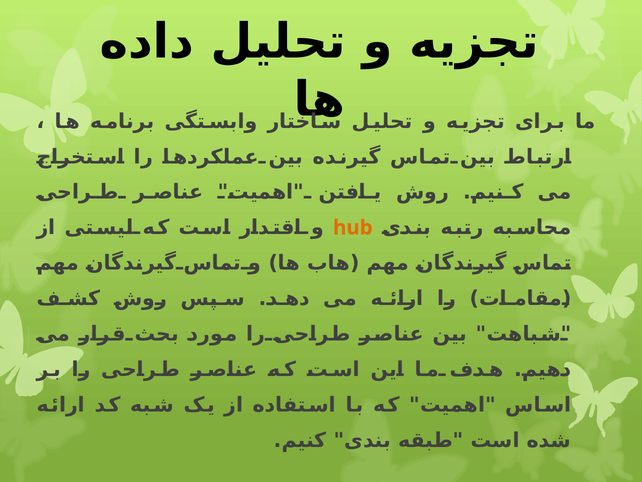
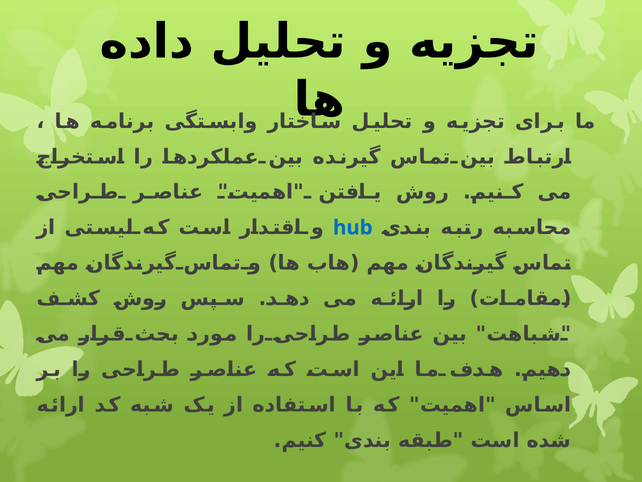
hub colour: orange -> blue (353, 227)
